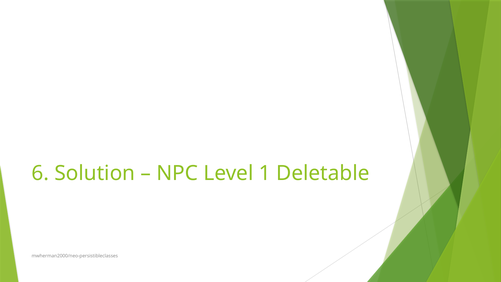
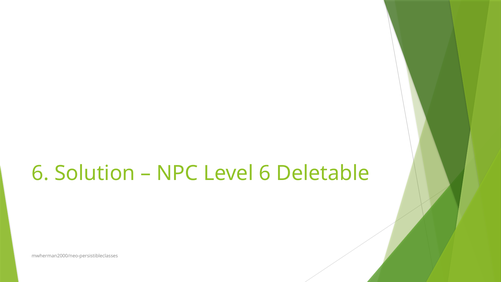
Level 1: 1 -> 6 (265, 173)
